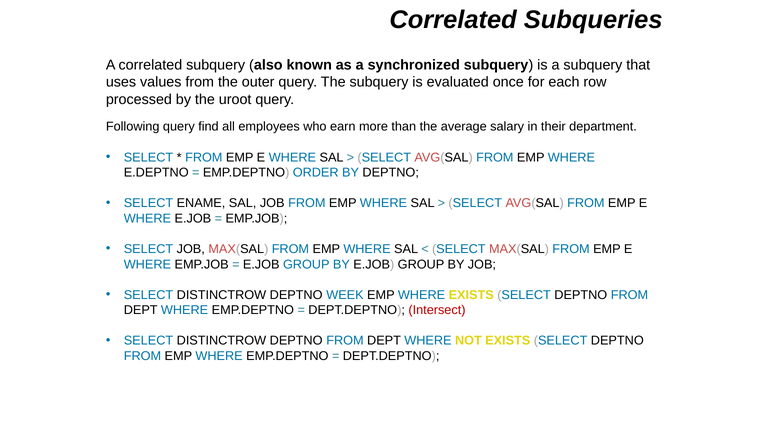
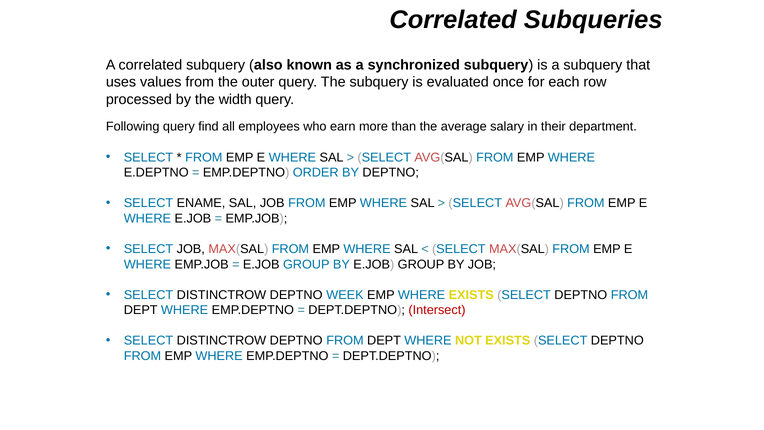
uroot: uroot -> width (235, 99)
